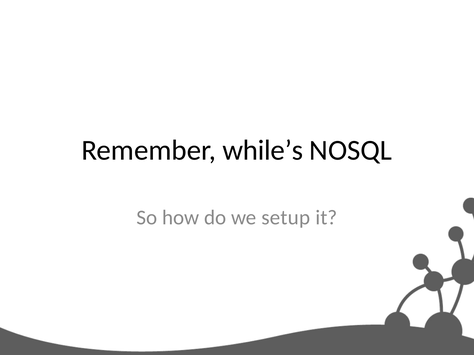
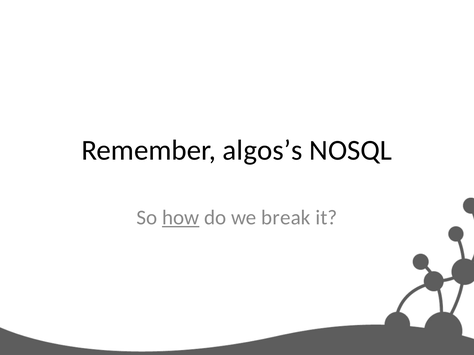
while’s: while’s -> algos’s (263, 151)
how underline: none -> present (181, 218)
setup: setup -> break (286, 218)
